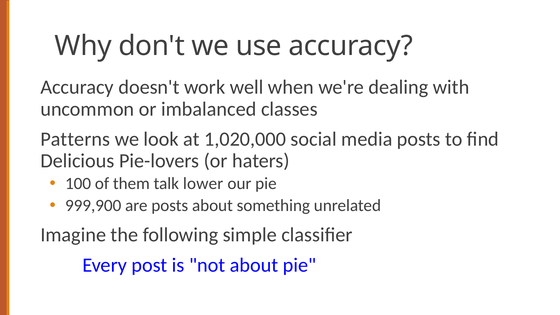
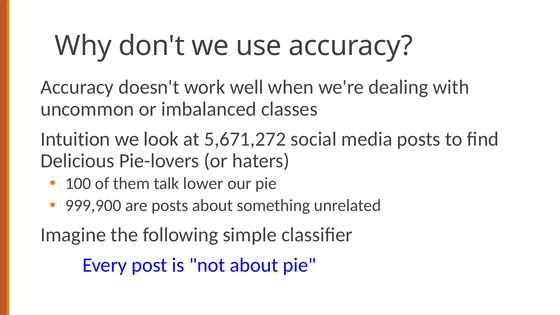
Patterns: Patterns -> Intuition (75, 139)
1,020,000: 1,020,000 -> 5,671,272 (245, 139)
